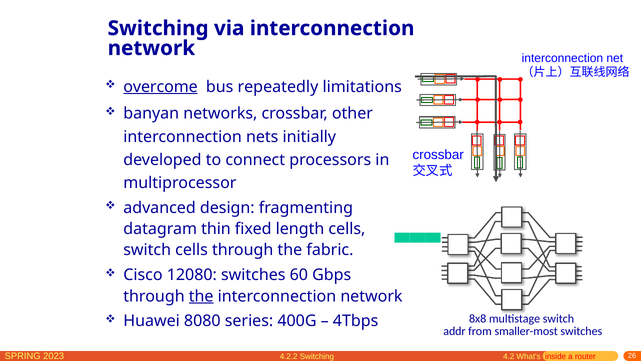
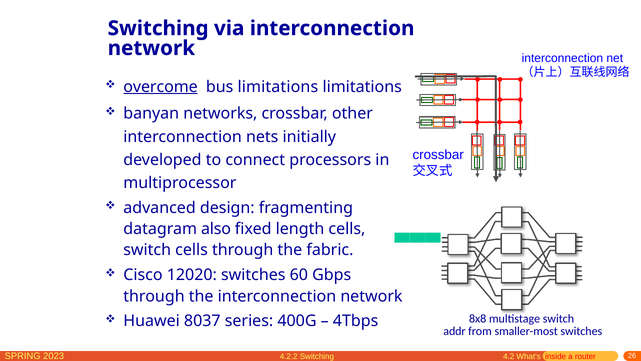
bus repeatedly: repeatedly -> limitations (278, 87)
thin: thin -> also (216, 229)
12080: 12080 -> 12020 (192, 275)
the underline: present -> none (201, 296)
8080: 8080 -> 8037 (202, 321)
